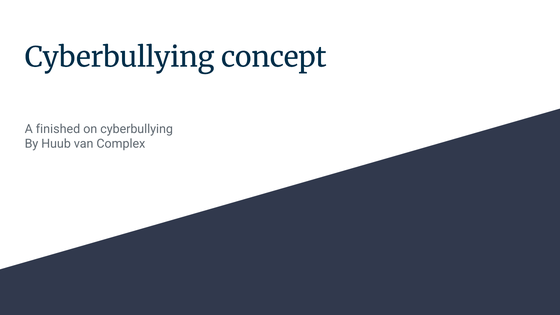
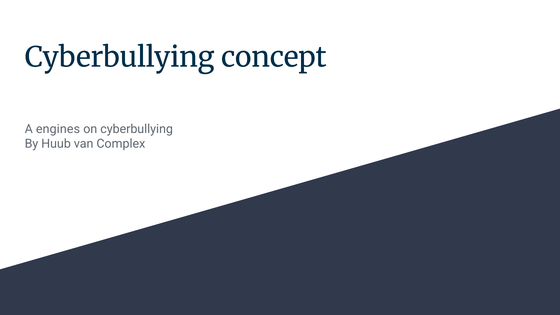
finished: finished -> engines (58, 129)
